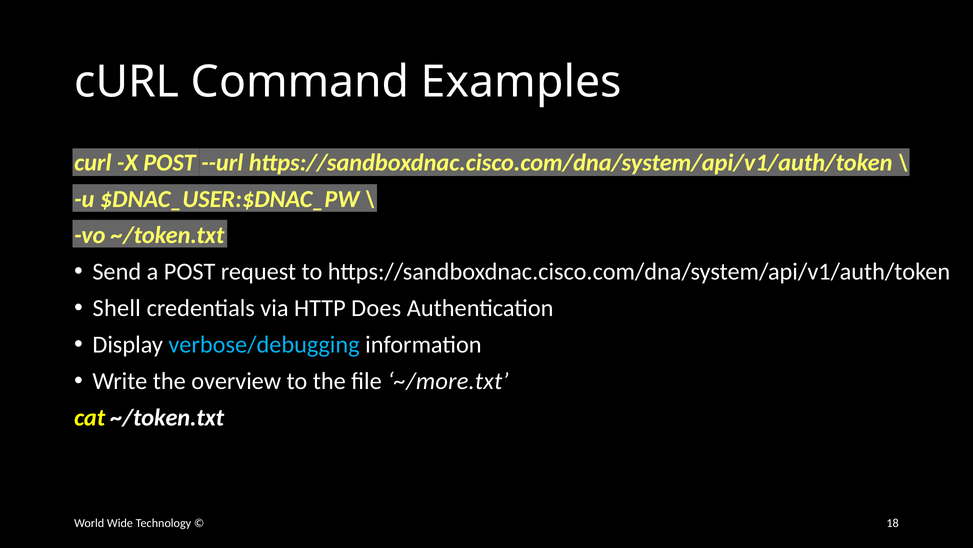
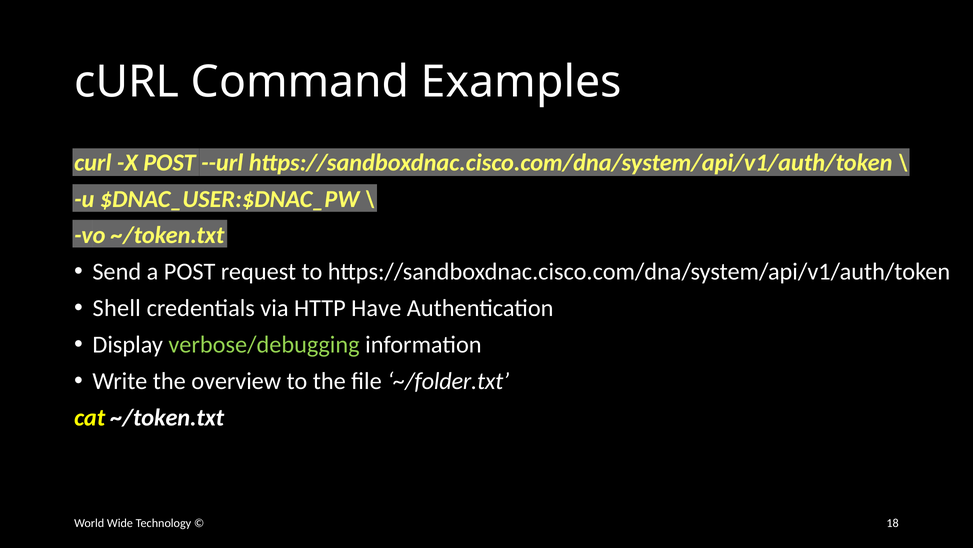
Does: Does -> Have (376, 308)
verbose/debugging colour: light blue -> light green (264, 344)
~/more.txt: ~/more.txt -> ~/folder.txt (448, 381)
